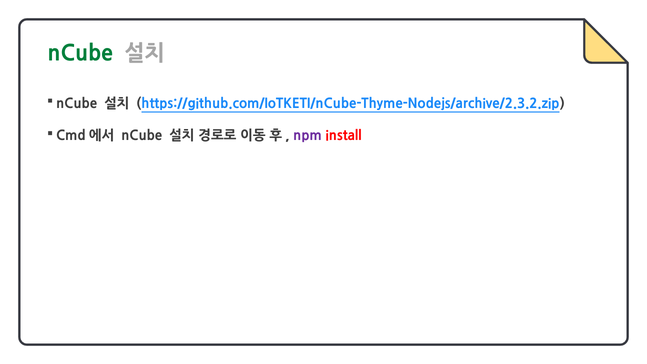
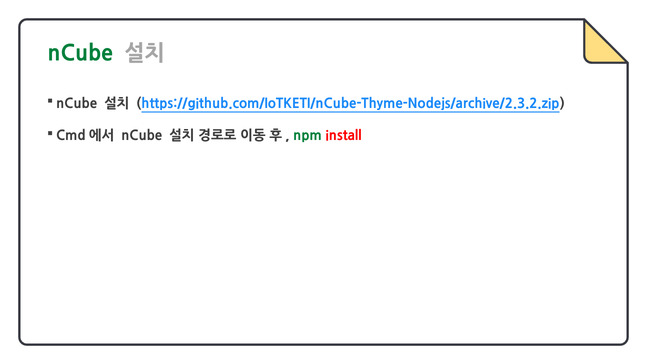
npm colour: purple -> green (308, 136)
